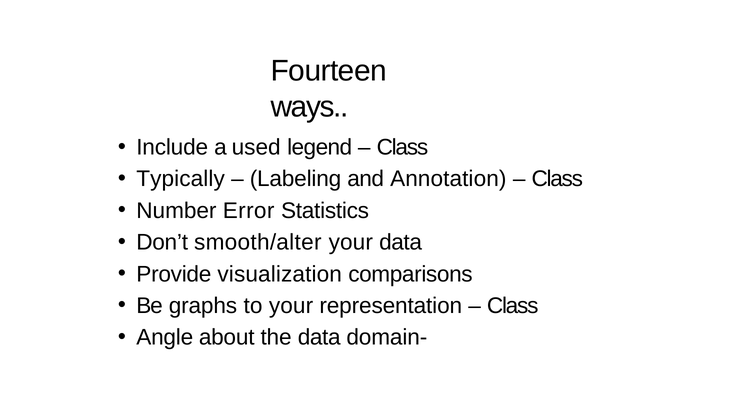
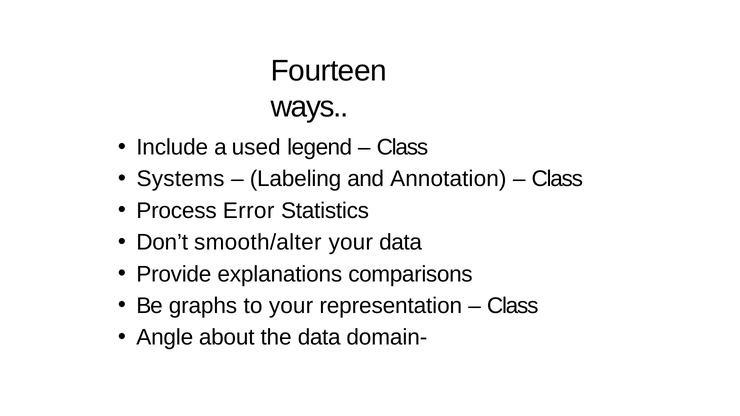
Typically: Typically -> Systems (181, 179)
Number: Number -> Process (177, 211)
visualization: visualization -> explanations (280, 274)
